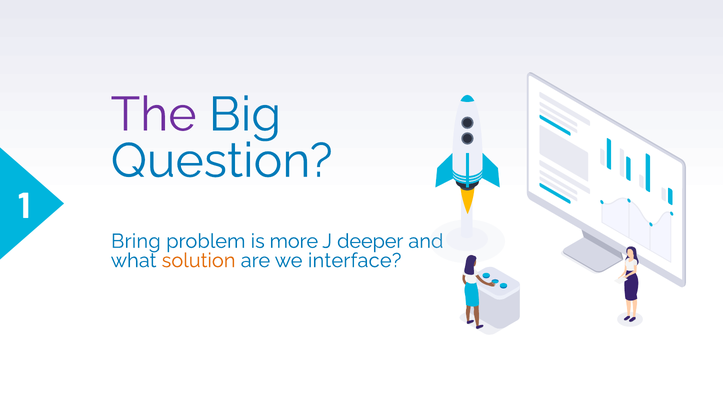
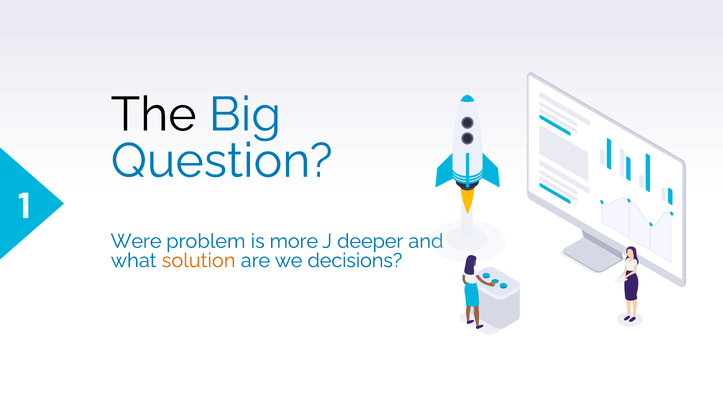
The colour: purple -> black (154, 114)
Bring: Bring -> Were (136, 241)
interface: interface -> decisions (355, 260)
